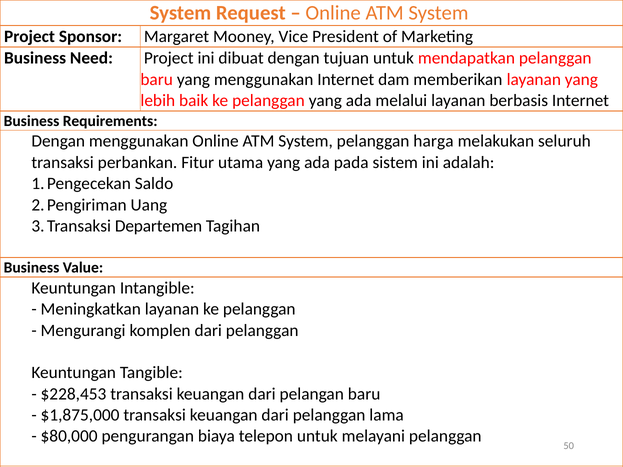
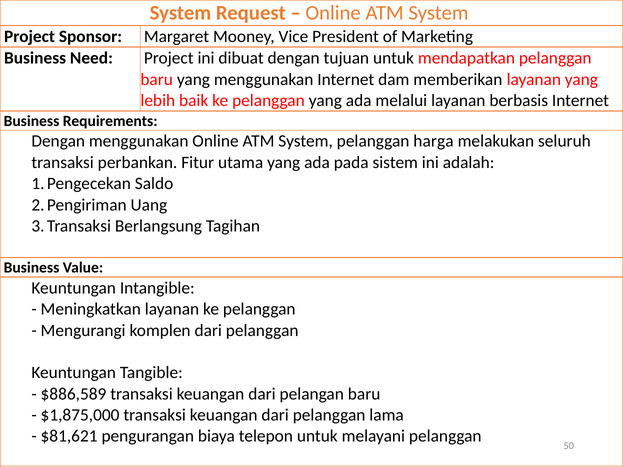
Departemen: Departemen -> Berlangsung (158, 226)
$228,453: $228,453 -> $886,589 (73, 394)
$80,000: $80,000 -> $81,621 (69, 436)
